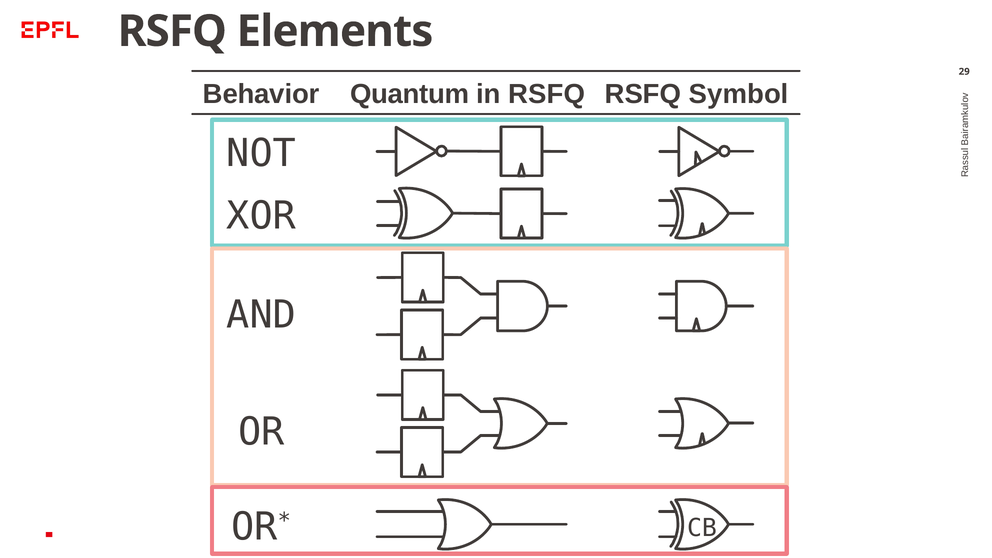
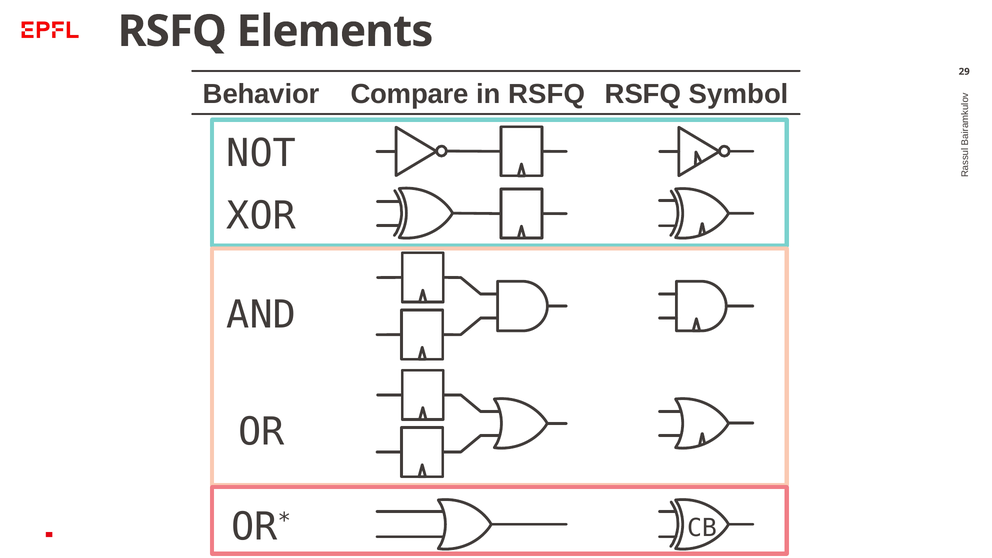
Quantum: Quantum -> Compare (410, 94)
